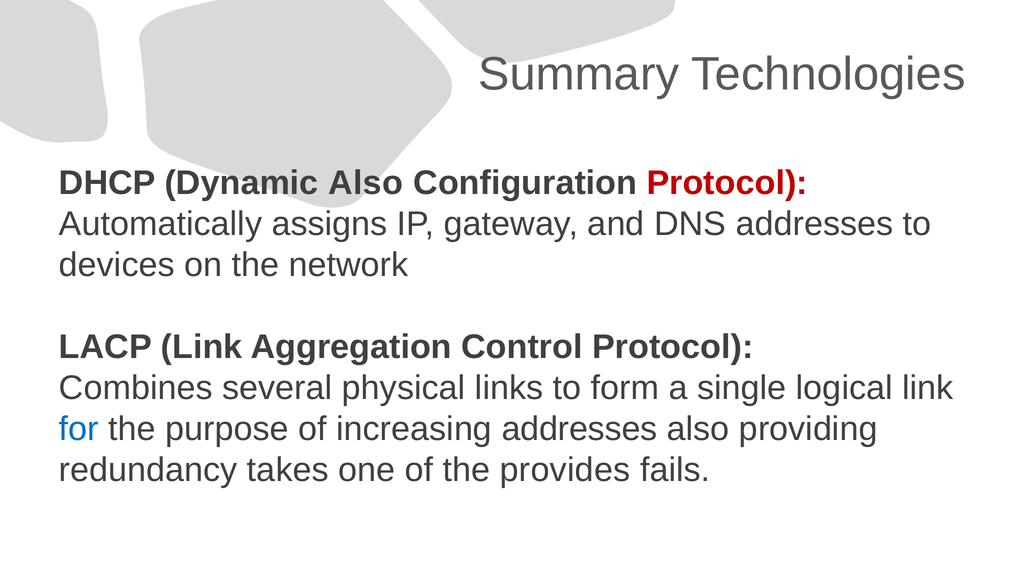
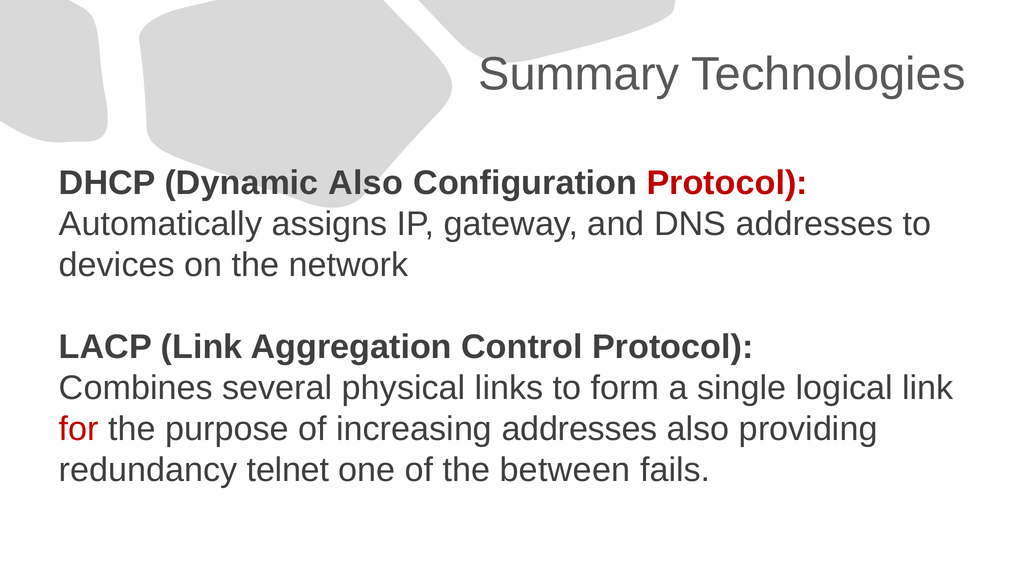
for colour: blue -> red (79, 429)
takes: takes -> telnet (288, 470)
provides: provides -> between (565, 470)
